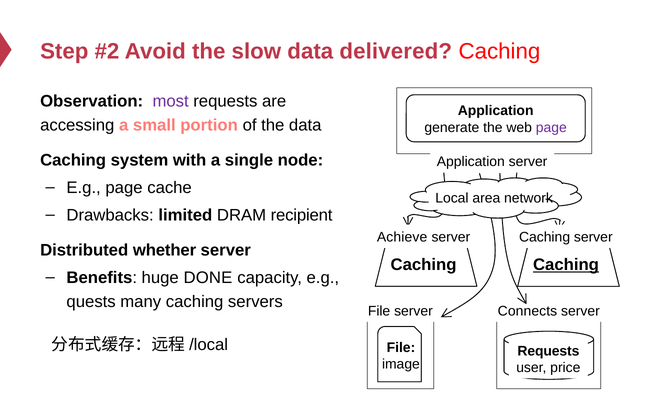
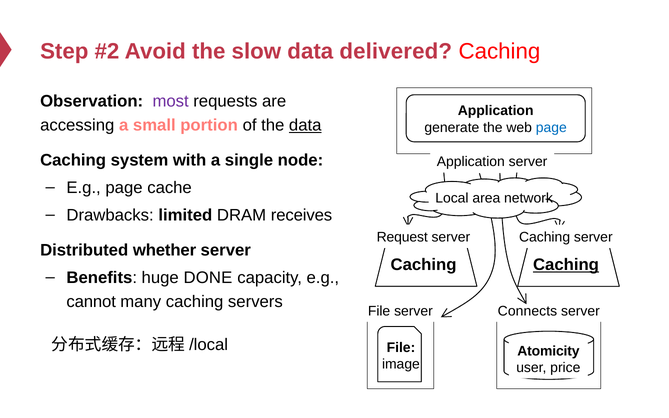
data underline: none -> present (305, 125)
page colour: purple -> blue (551, 128)
recipient: recipient -> receives (302, 215)
Achieve: Achieve -> Request (402, 237)
quests: quests -> cannot (91, 302)
Requests: Requests -> Atomicity (548, 351)
